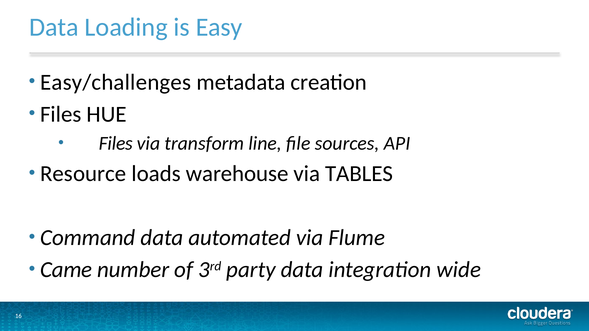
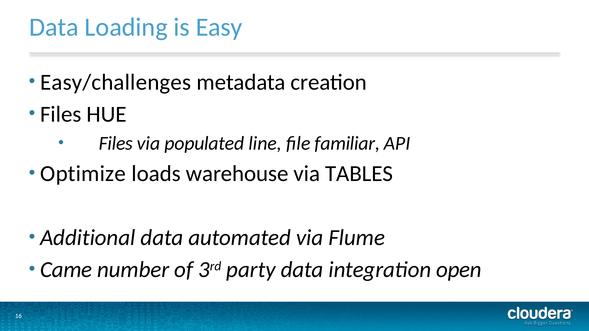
transform: transform -> populated (204, 144)
sources: sources -> familiar (347, 144)
Resource: Resource -> Optimize (83, 174)
Command: Command -> Additional (88, 238)
wide: wide -> open (459, 270)
